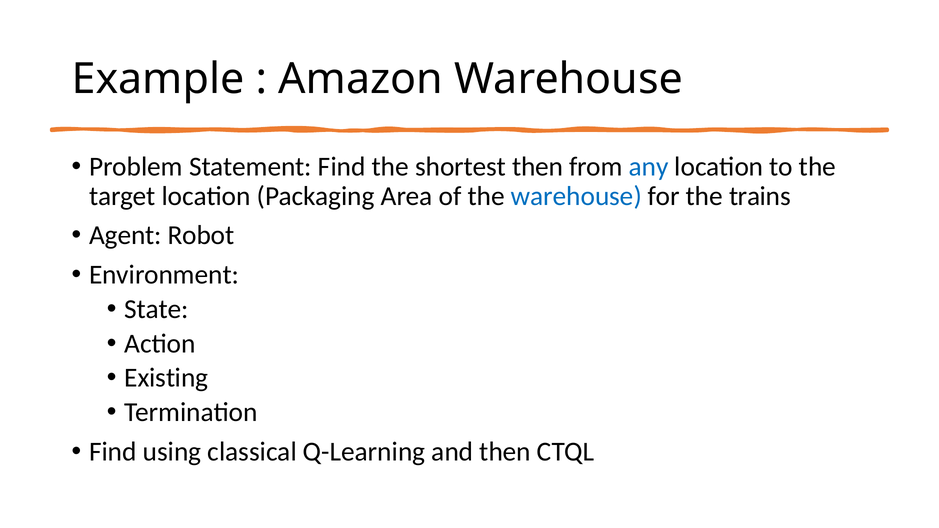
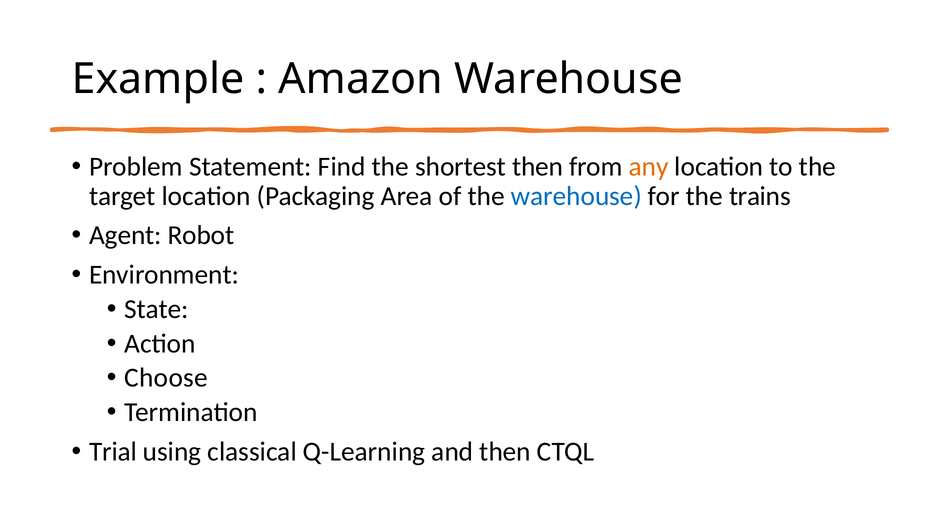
any colour: blue -> orange (649, 167)
Existing: Existing -> Choose (166, 378)
Find: Find -> Trial (113, 452)
